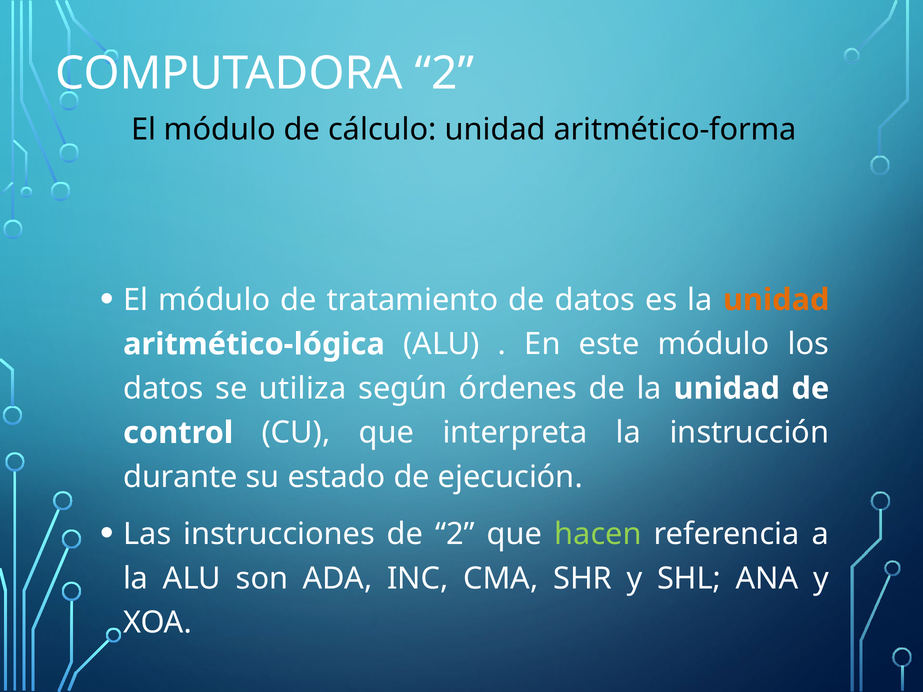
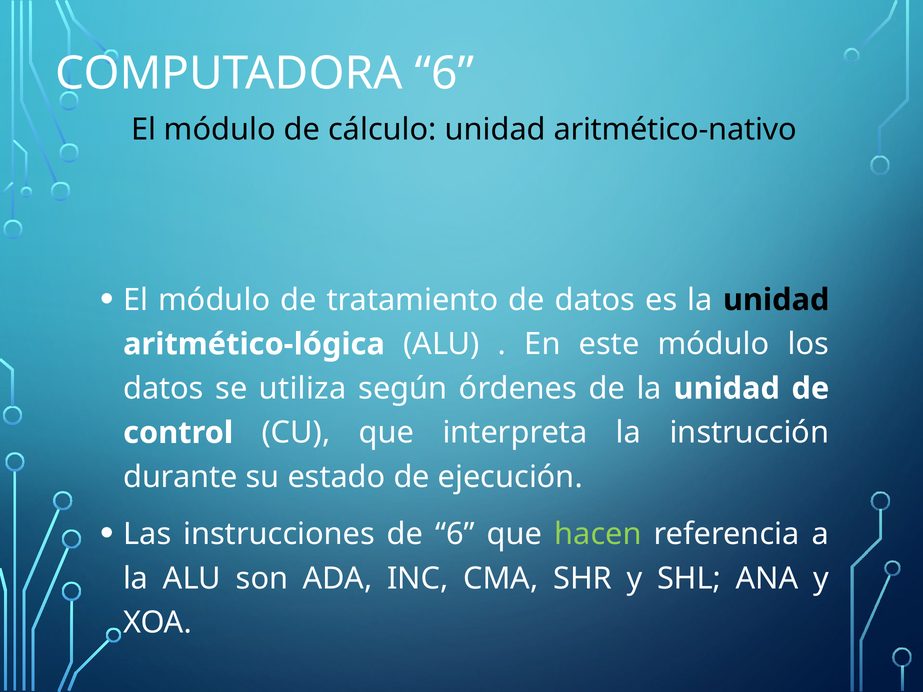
COMPUTADORA 2: 2 -> 6 (445, 74)
aritmético-forma: aritmético-forma -> aritmético-nativo (675, 130)
unidad colour: orange -> black (776, 300)
de 2: 2 -> 6 (455, 534)
